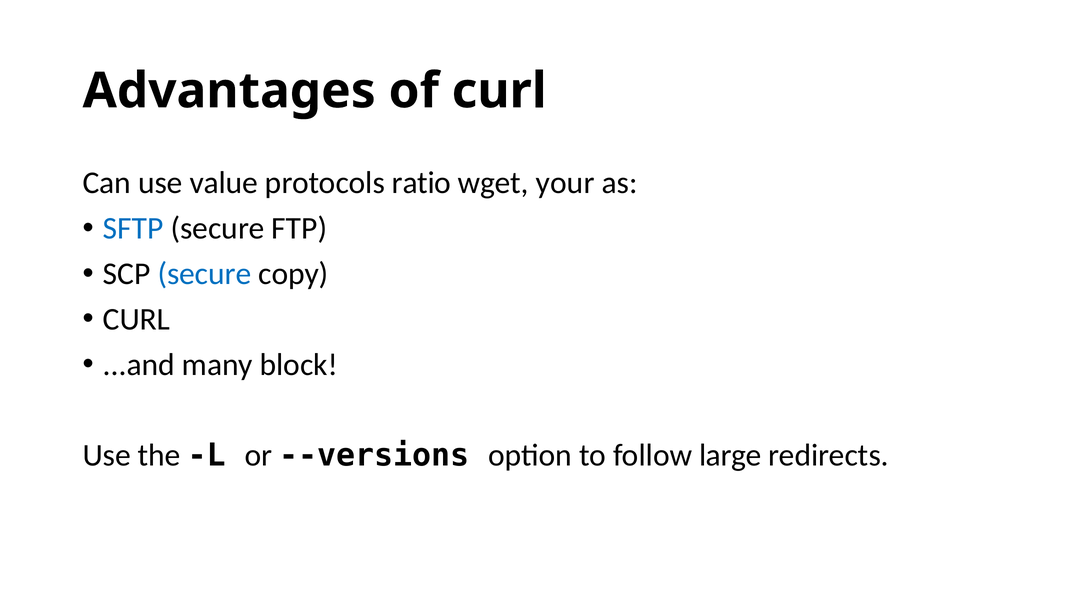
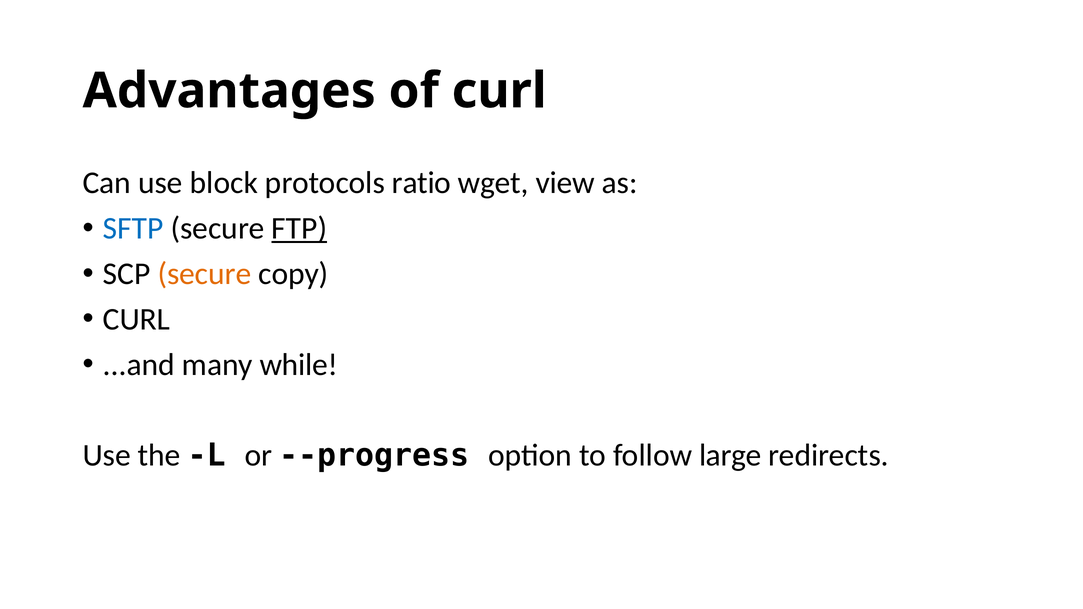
value: value -> block (224, 183)
your: your -> view (565, 183)
FTP underline: none -> present (299, 229)
secure colour: blue -> orange (204, 274)
block: block -> while (299, 365)
--versions: --versions -> --progress (374, 456)
